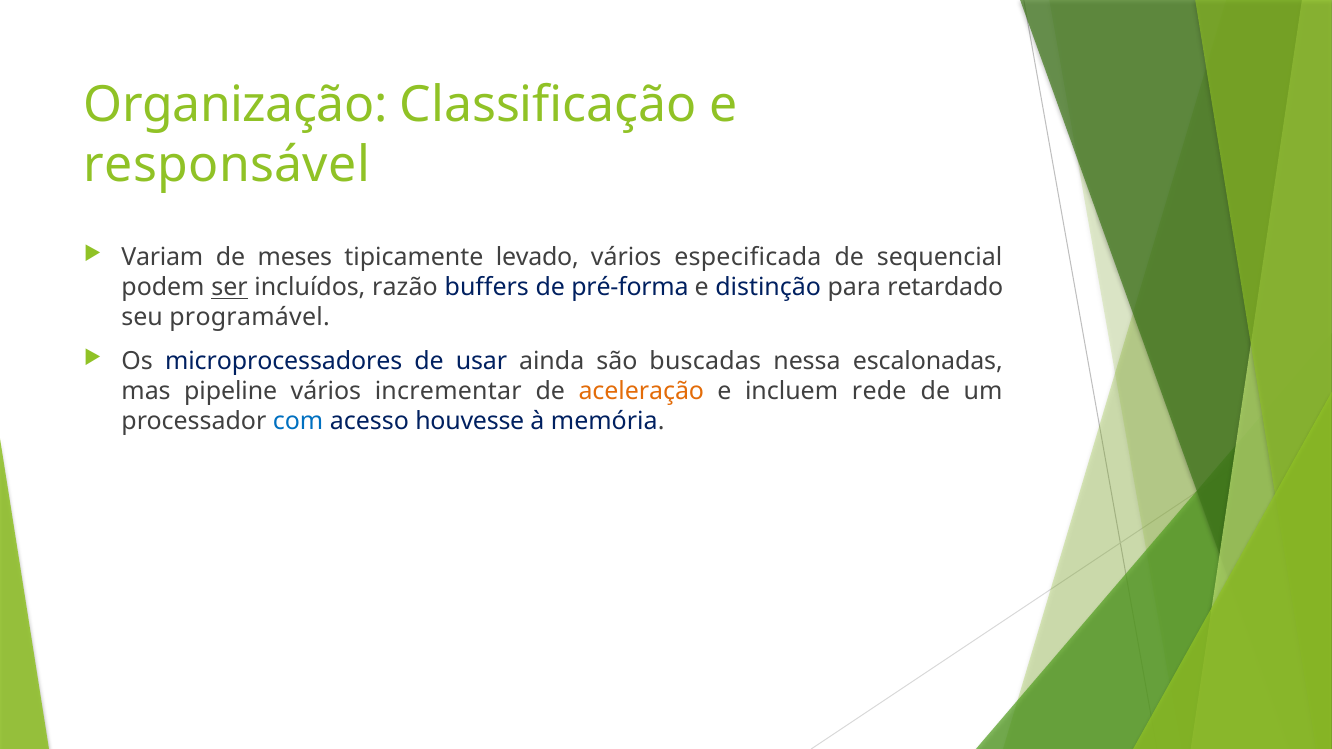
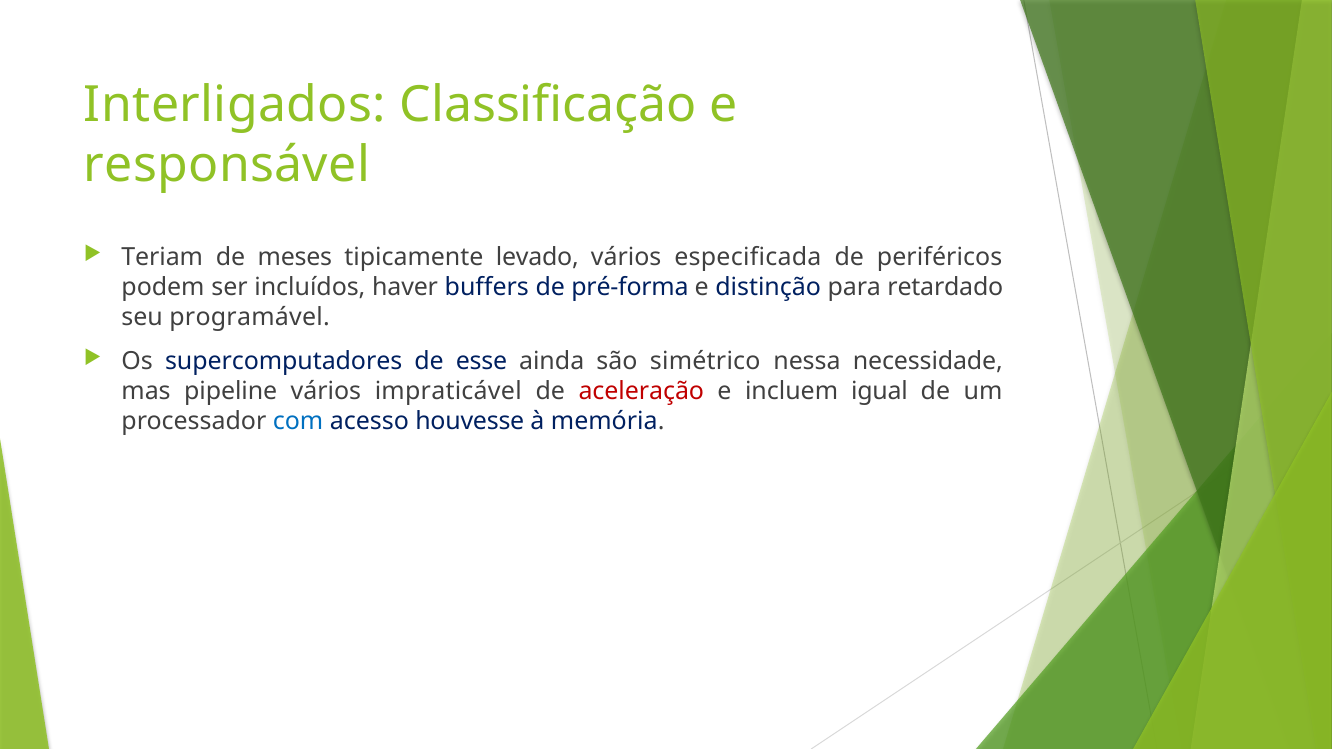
Organização: Organização -> Interligados (235, 105)
Variam: Variam -> Teriam (162, 258)
sequencial: sequencial -> periféricos (940, 258)
ser underline: present -> none (230, 288)
razão: razão -> haver (405, 288)
microprocessadores: microprocessadores -> supercomputadores (284, 362)
usar: usar -> esse (482, 362)
buscadas: buscadas -> simétrico (705, 362)
escalonadas: escalonadas -> necessidade (928, 362)
incrementar: incrementar -> impraticável (448, 392)
aceleração colour: orange -> red (641, 392)
rede: rede -> igual (880, 392)
